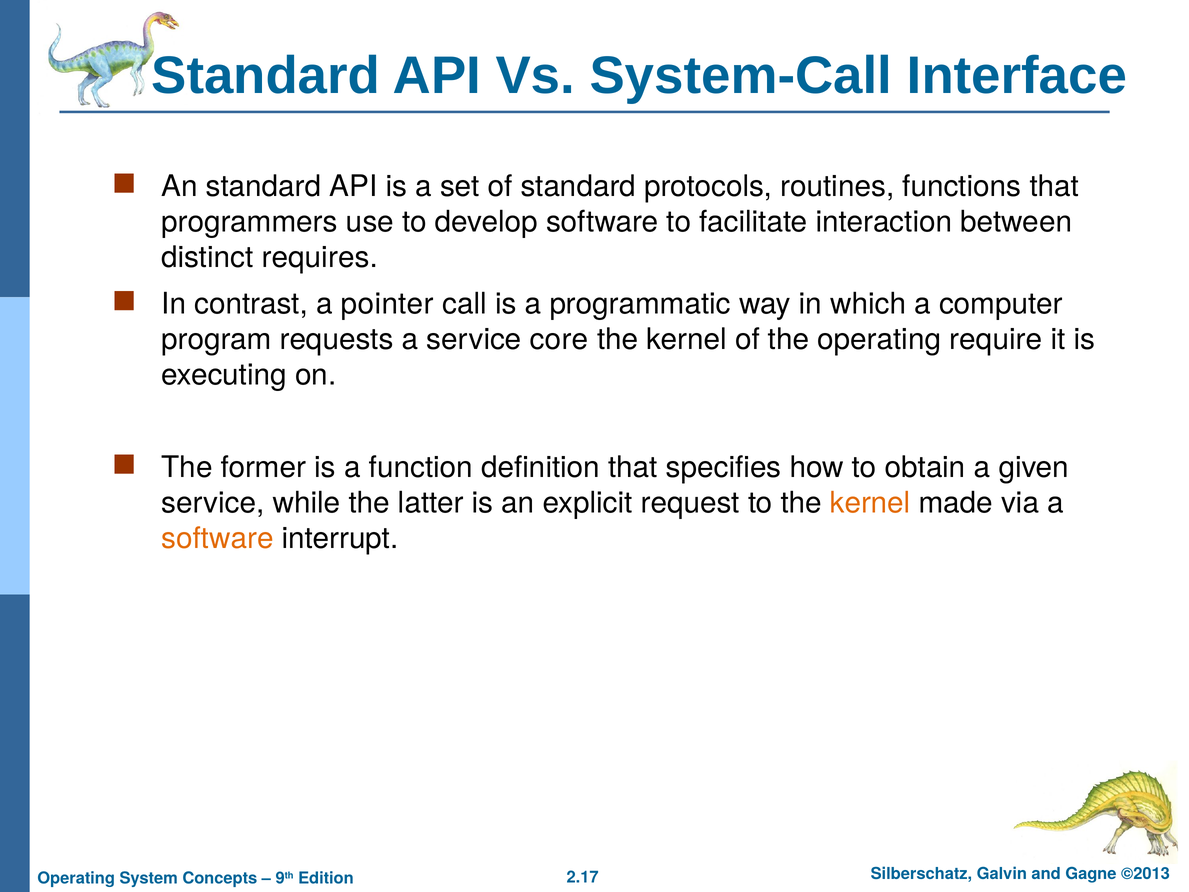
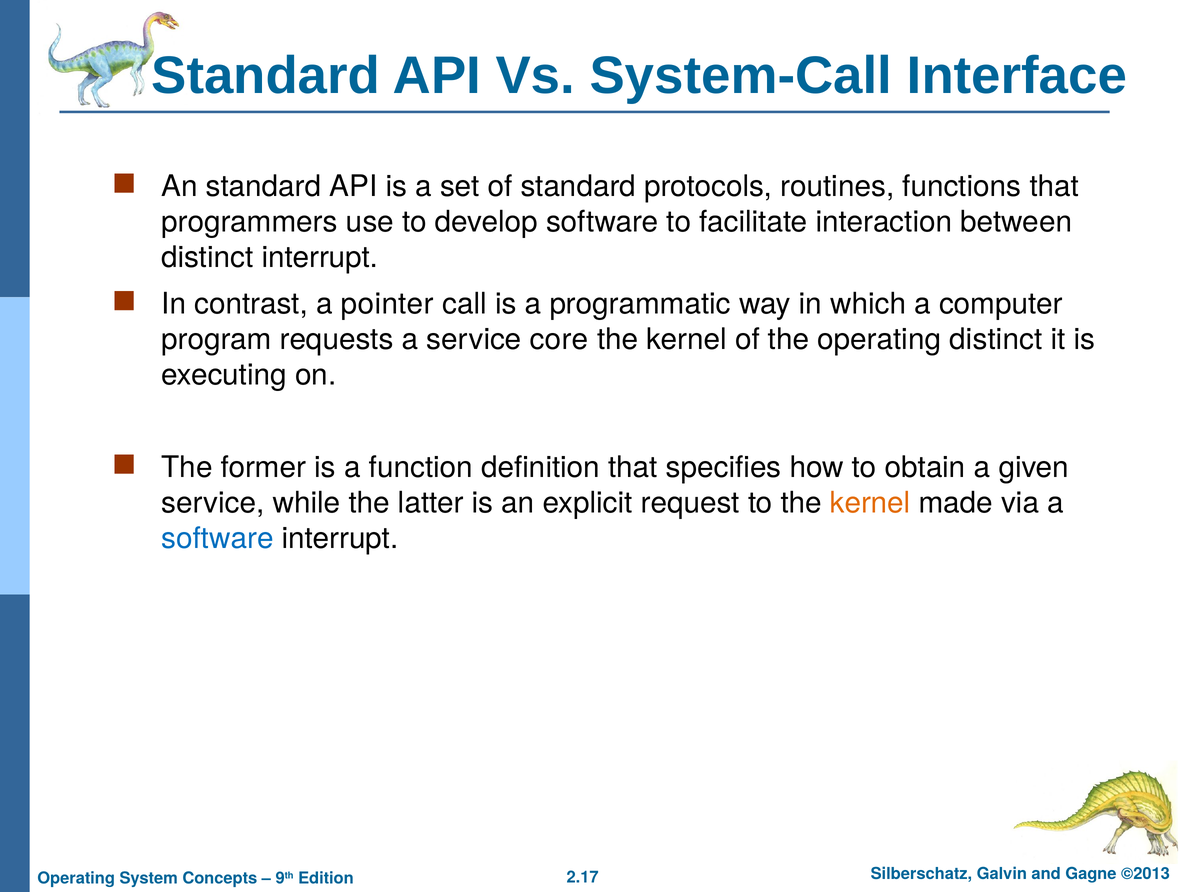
distinct requires: requires -> interrupt (320, 258)
operating require: require -> distinct (996, 339)
software colour: orange -> blue (217, 538)
